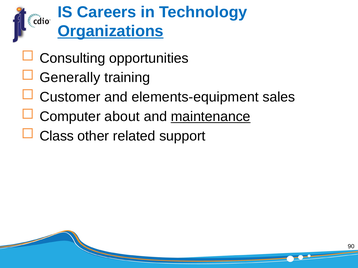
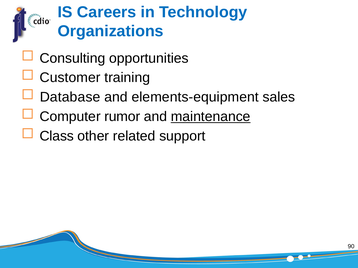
Organizations underline: present -> none (111, 31)
Generally: Generally -> Customer (70, 78)
Customer: Customer -> Database (70, 97)
about: about -> rumor (122, 117)
